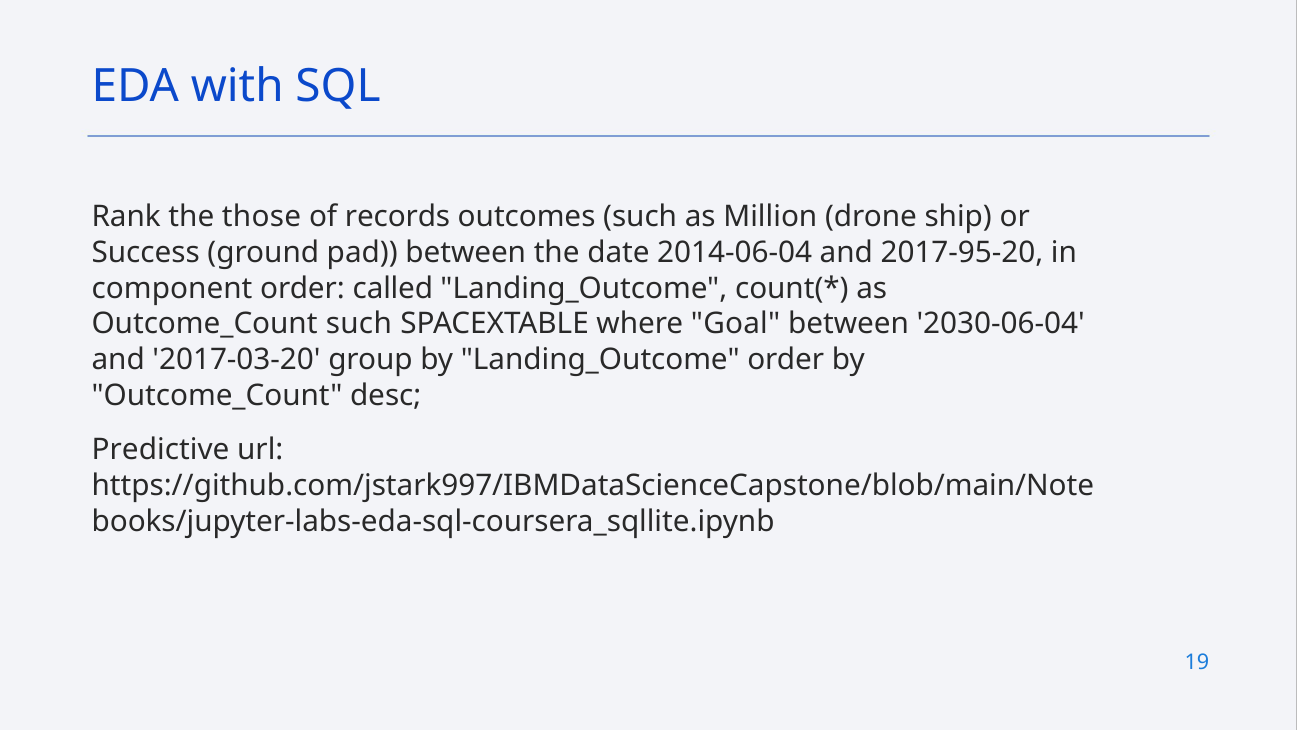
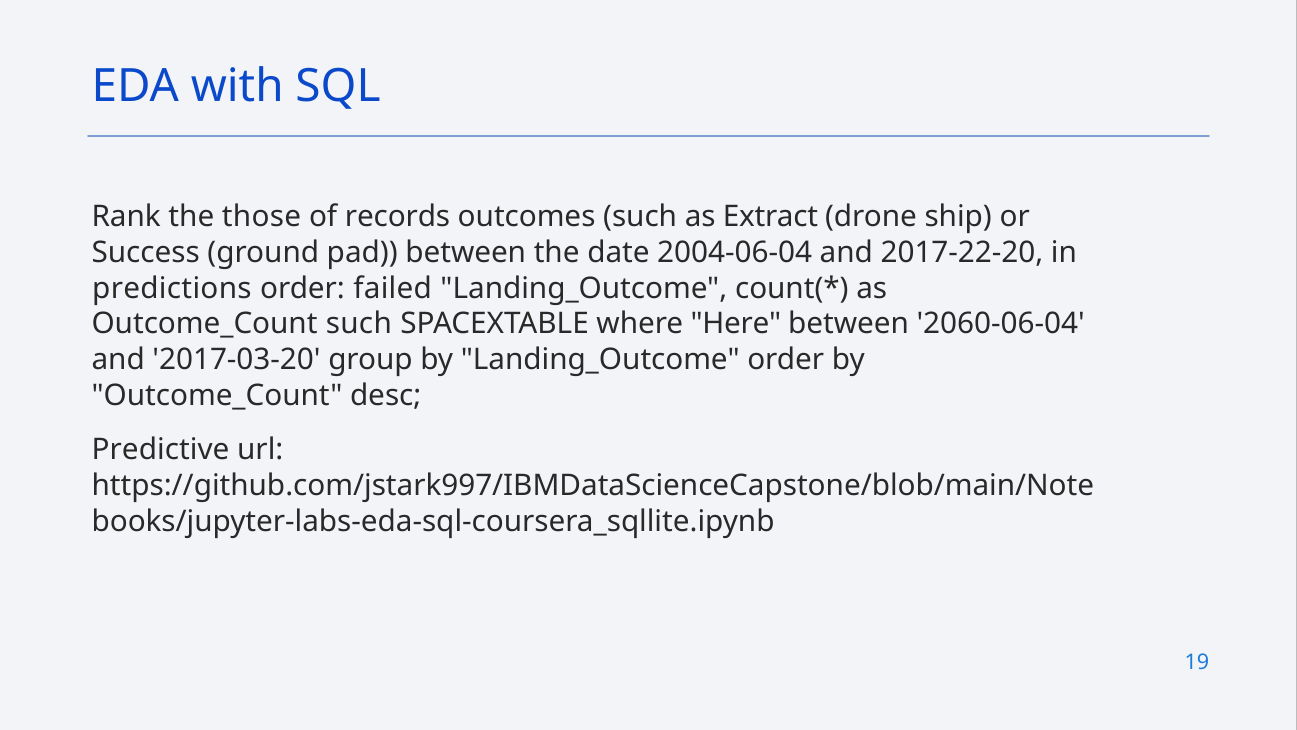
Million: Million -> Extract (771, 217)
2014-06-04: 2014-06-04 -> 2004-06-04 (735, 253)
2017-95-20: 2017-95-20 -> 2017-22-20 (962, 253)
component: component -> predictions (172, 288)
called: called -> failed (393, 288)
Goal: Goal -> Here (736, 324)
2030-06-04: 2030-06-04 -> 2060-06-04 (1001, 324)
